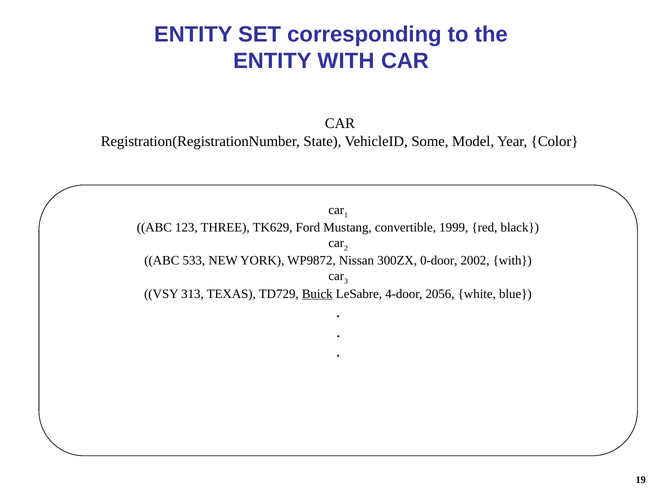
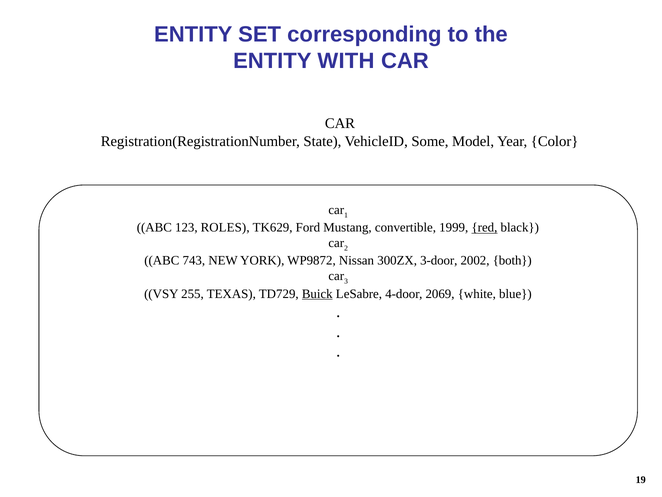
THREE: THREE -> ROLES (225, 227)
red underline: none -> present (484, 227)
533: 533 -> 743 (194, 260)
0-door: 0-door -> 3-door (439, 260)
2002 with: with -> both (512, 260)
313: 313 -> 255 (192, 293)
2056: 2056 -> 2069 (440, 293)
